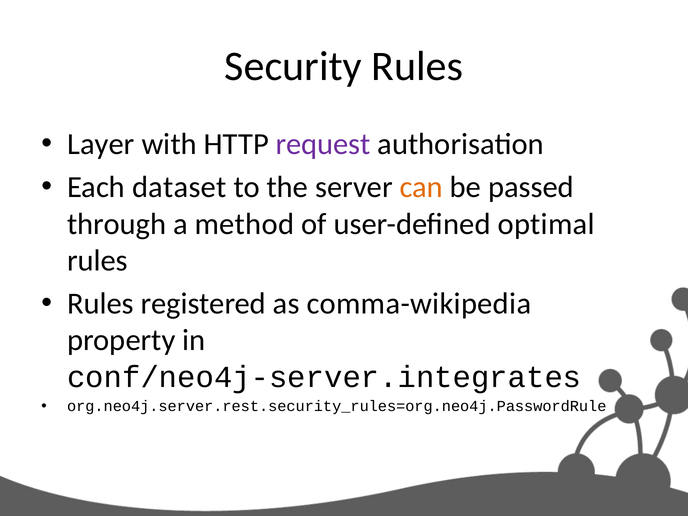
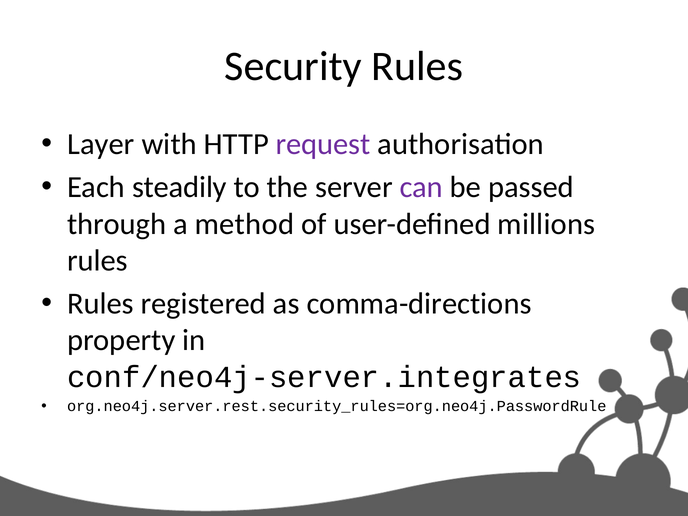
dataset: dataset -> steadily (179, 187)
can colour: orange -> purple (421, 187)
optimal: optimal -> millions (546, 224)
comma-wikipedia: comma-wikipedia -> comma-directions (419, 304)
